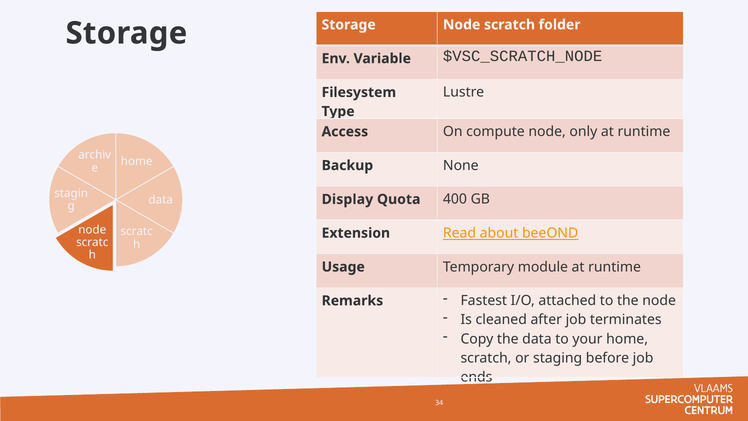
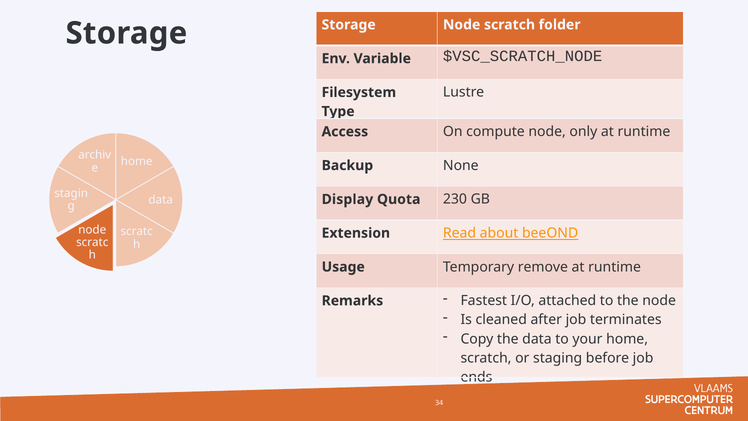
400: 400 -> 230 (455, 199)
module: module -> remove (543, 267)
